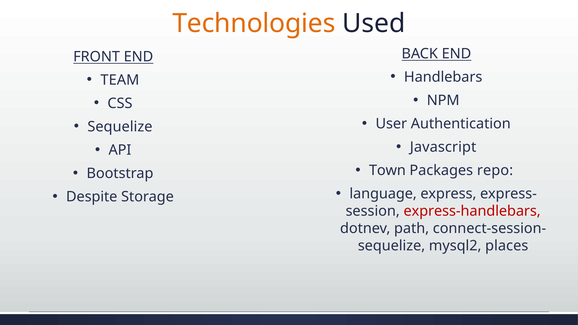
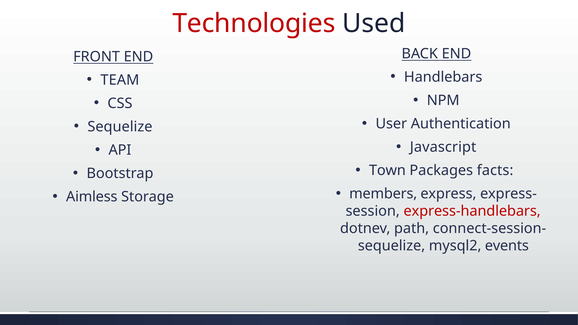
Technologies colour: orange -> red (254, 23)
repo: repo -> facts (495, 171)
language: language -> members (383, 194)
Despite: Despite -> Aimless (92, 197)
places: places -> events (507, 246)
